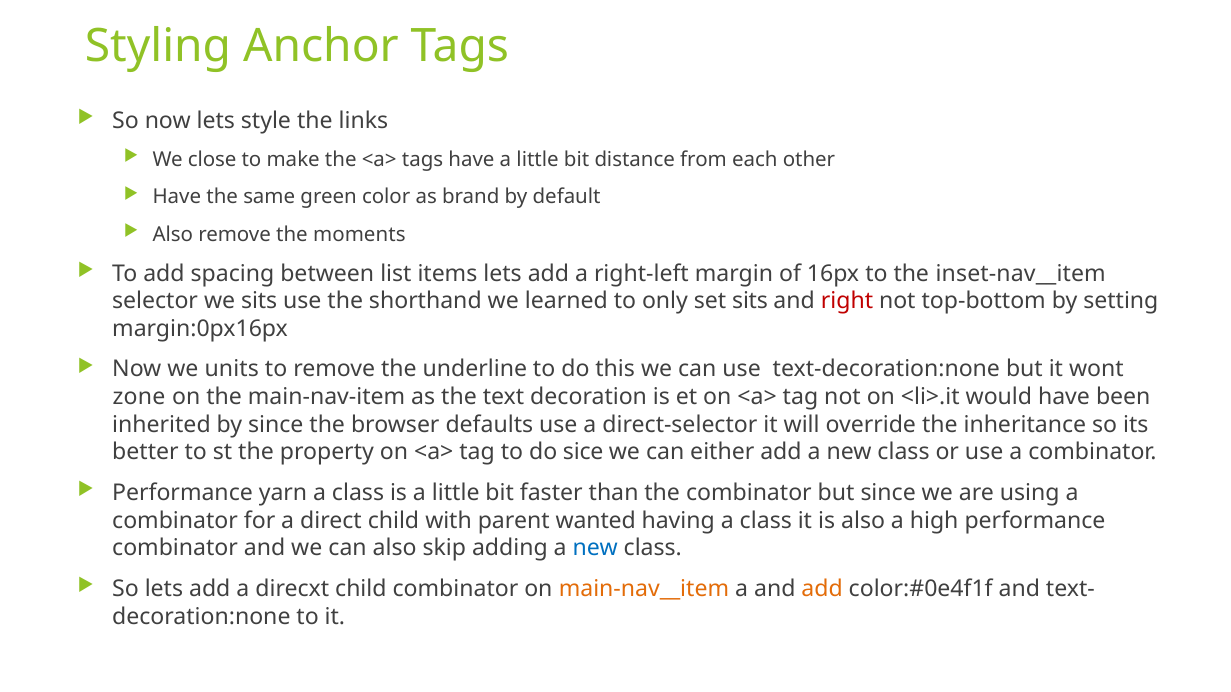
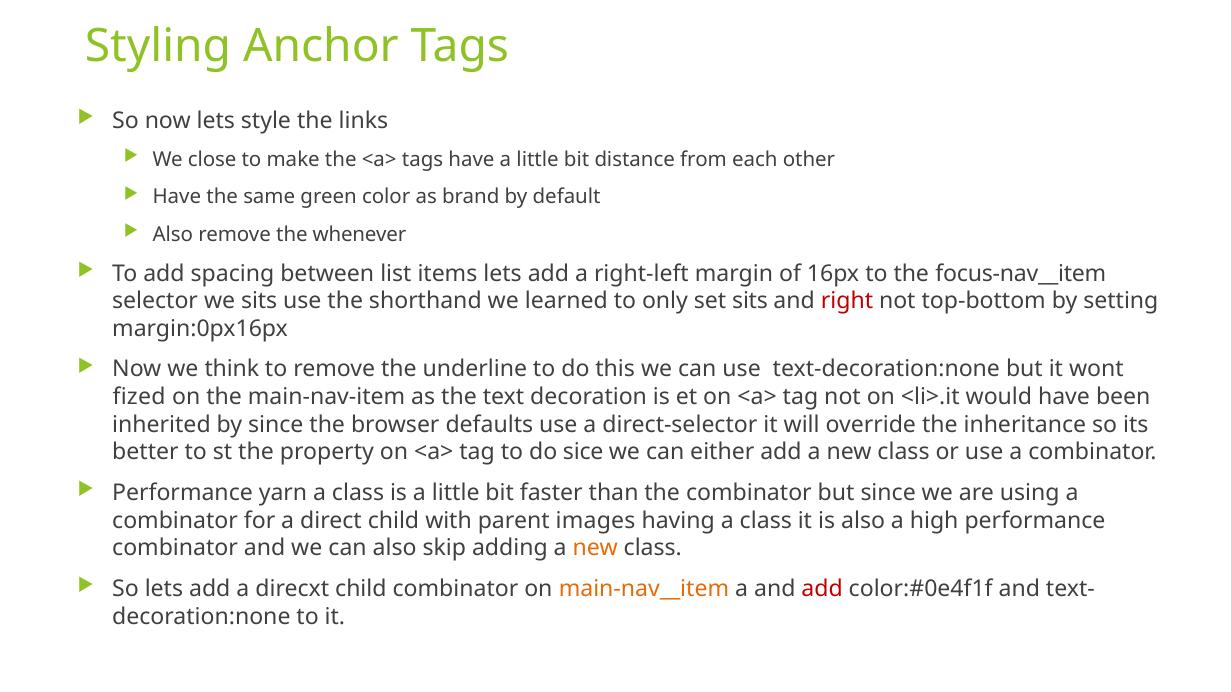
moments: moments -> whenever (359, 234)
inset-nav__item: inset-nav__item -> focus-nav__item (1021, 274)
units: units -> think (232, 370)
zone: zone -> fized (139, 397)
wanted: wanted -> images (596, 521)
new colour: blue -> orange (595, 549)
add colour: orange -> red (822, 589)
